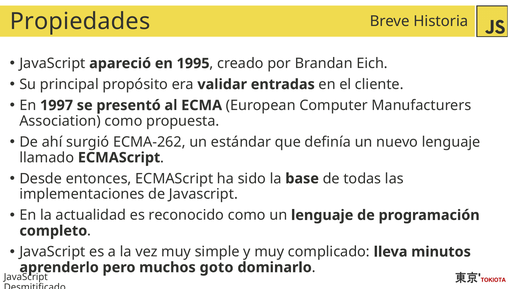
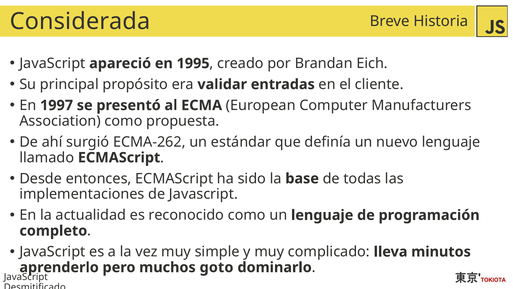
Propiedades: Propiedades -> Considerada (80, 21)
